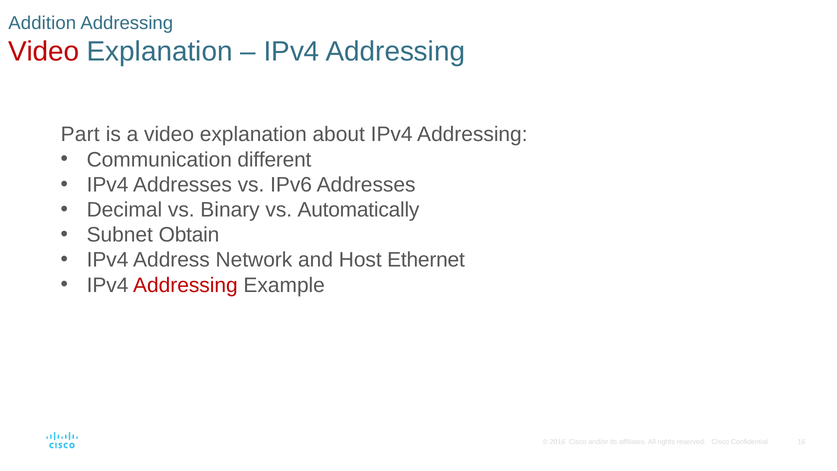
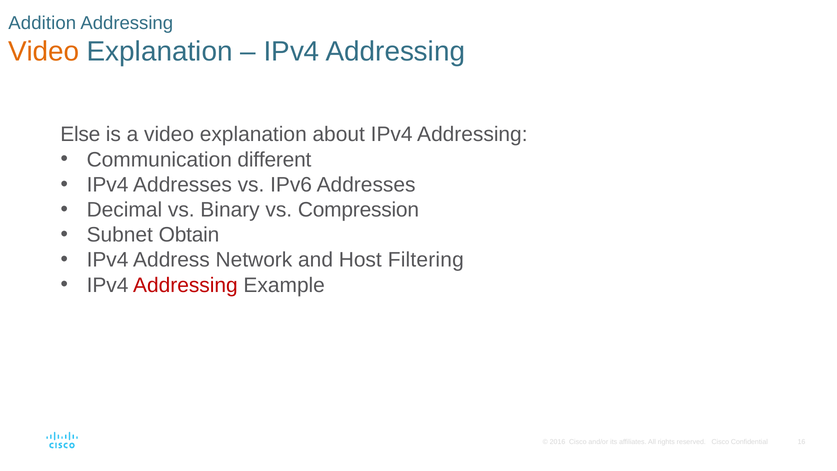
Video colour: red -> orange (44, 52)
Part: Part -> Else (80, 134)
Automatically: Automatically -> Compression (358, 210)
Ethernet: Ethernet -> Filtering (426, 260)
